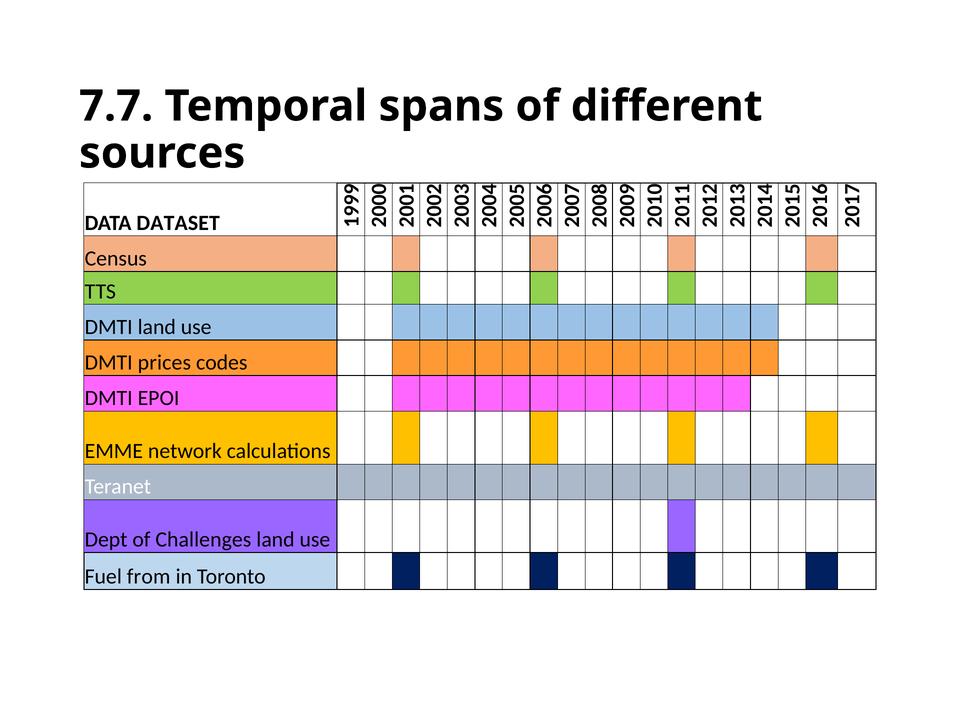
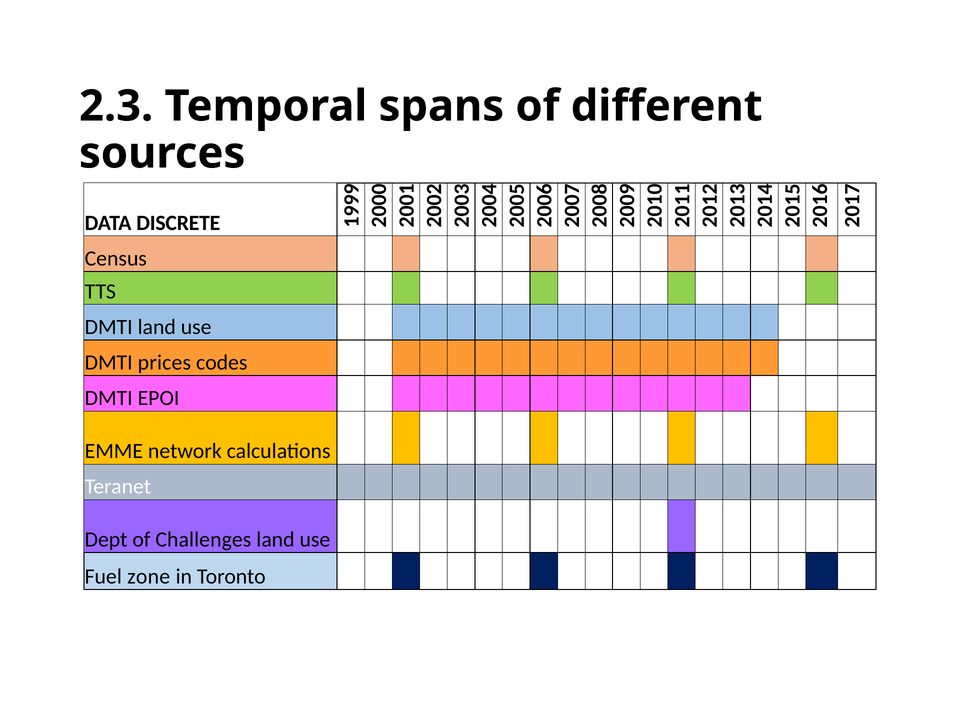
7.7: 7.7 -> 2.3 (116, 106)
DATASET: DATASET -> DISCRETE (178, 223)
from: from -> zone (149, 576)
